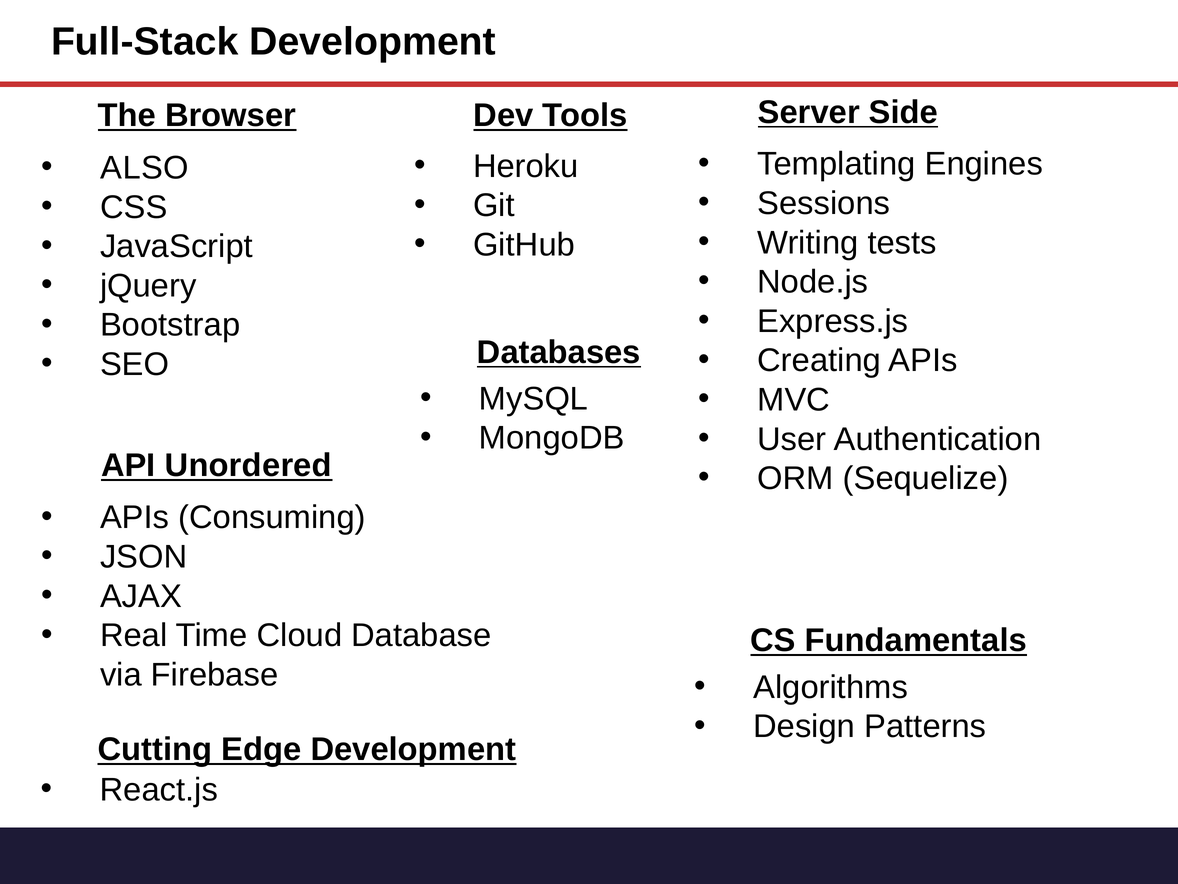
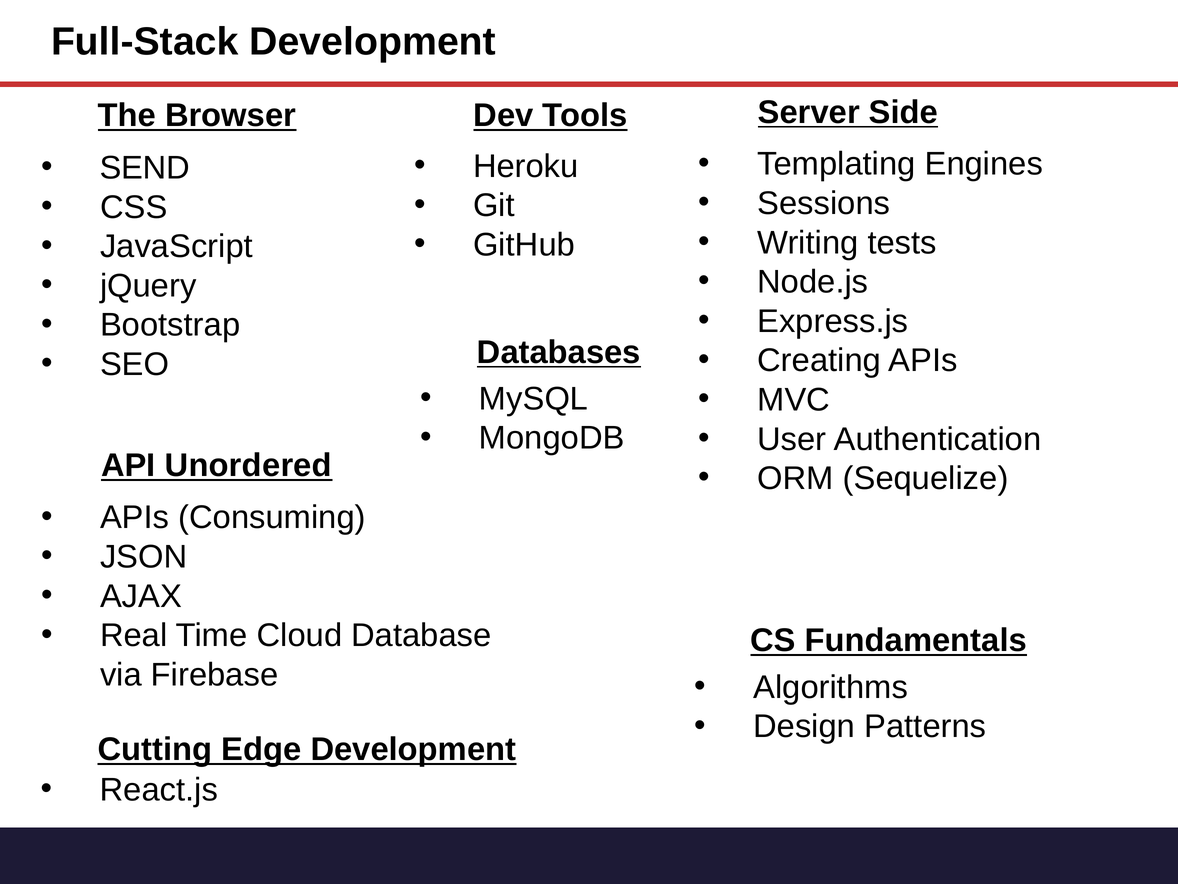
ALSO: ALSO -> SEND (145, 168)
